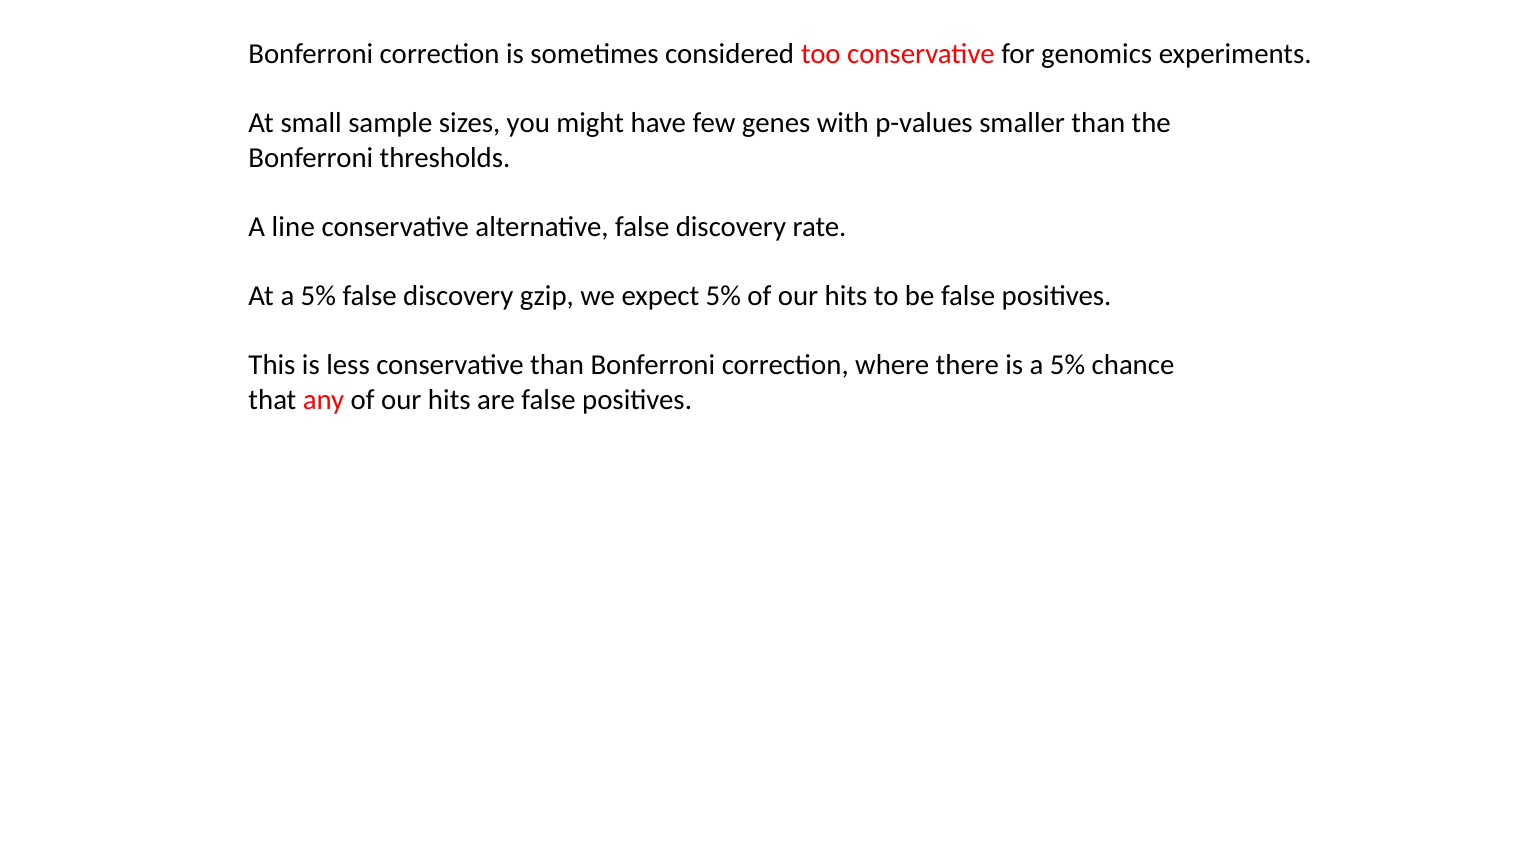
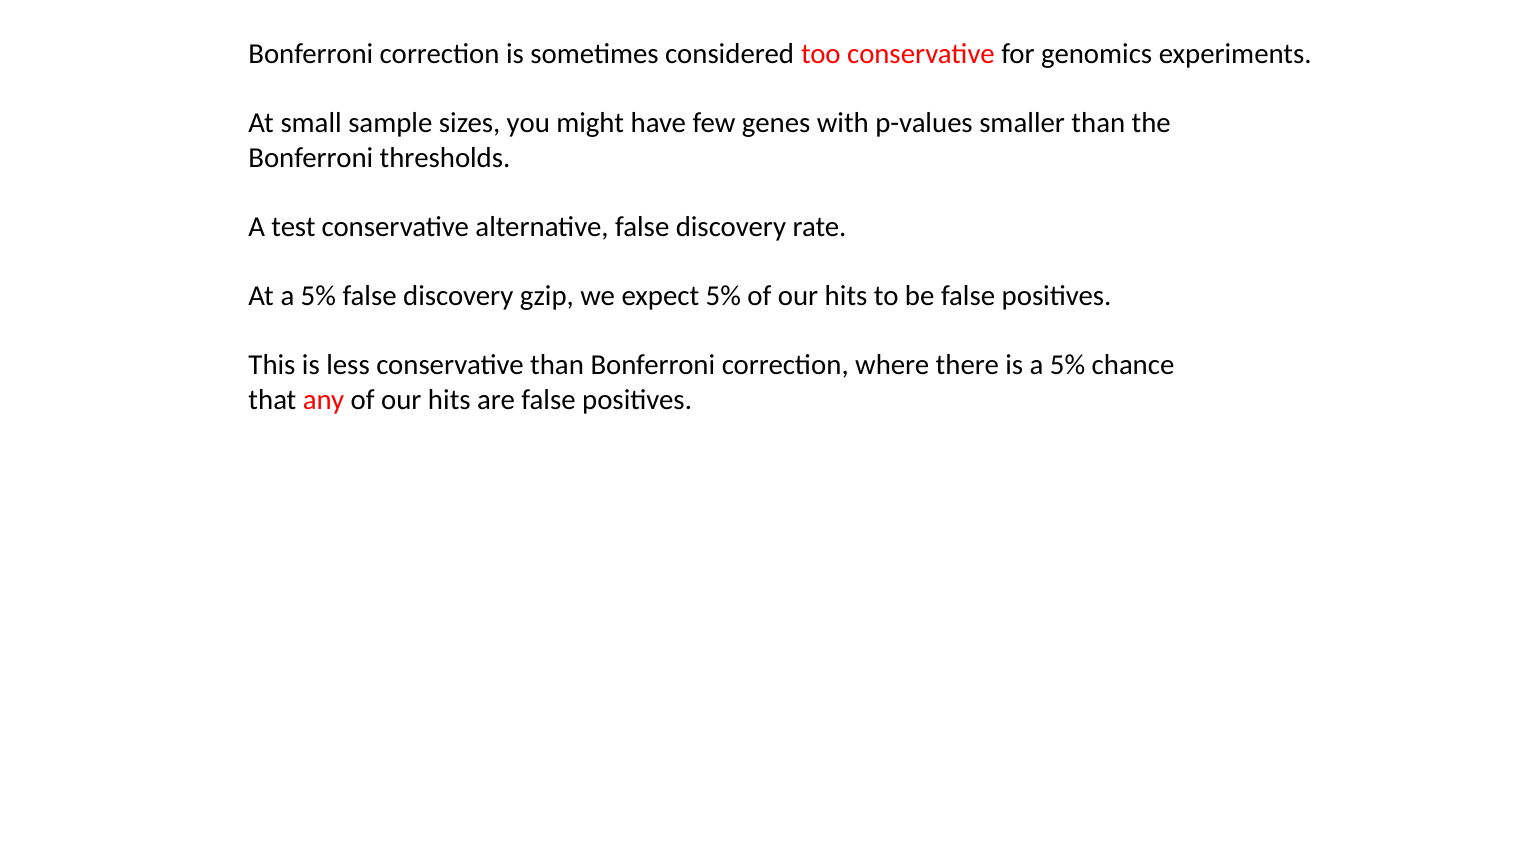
line: line -> test (293, 227)
